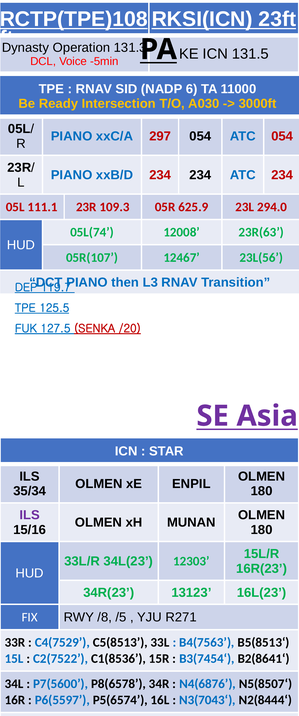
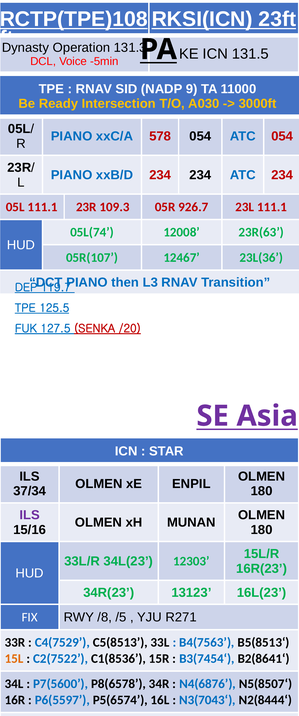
6: 6 -> 9 (192, 89)
297: 297 -> 578 (160, 136)
625.9: 625.9 -> 926.7 (193, 207)
23L 294.0: 294.0 -> 111.1 (272, 207)
23L(56: 23L(56 -> 23L(36 (261, 257)
35/34: 35/34 -> 37/34 (30, 491)
15L colour: blue -> orange (14, 658)
